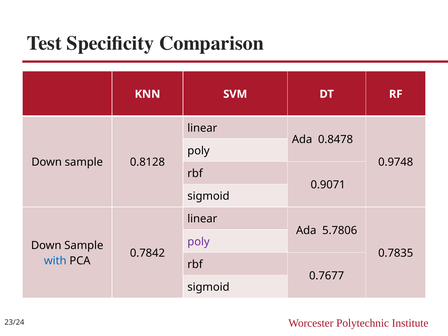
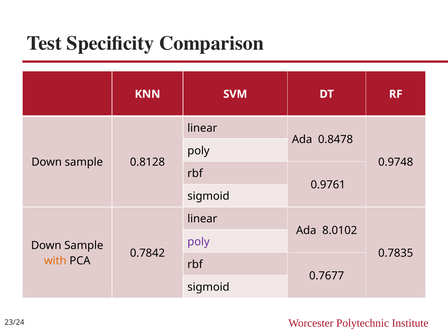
0.9071: 0.9071 -> 0.9761 (328, 185)
5.7806: 5.7806 -> 8.0102 (340, 230)
with colour: blue -> orange (55, 261)
